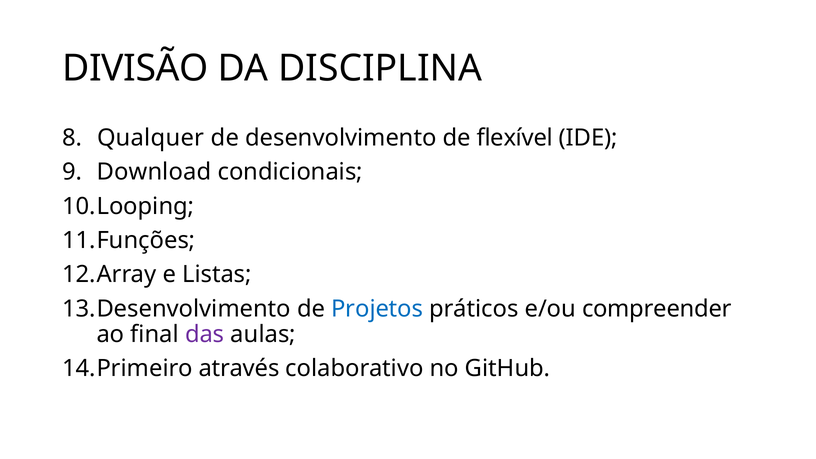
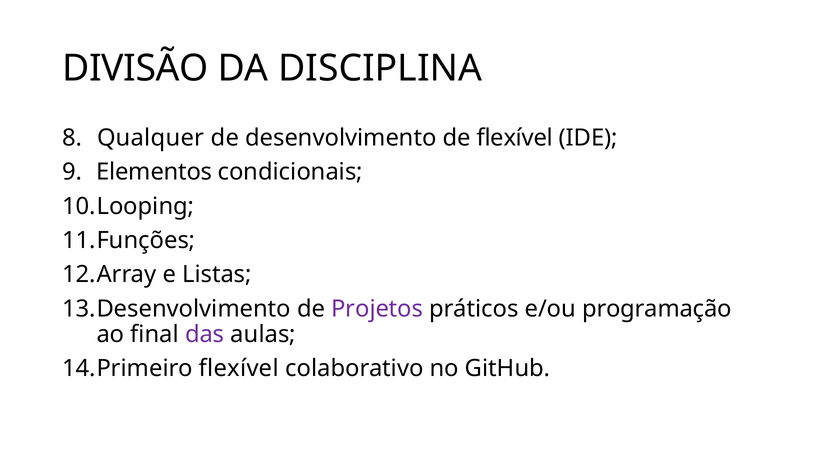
Download: Download -> Elementos (154, 172)
Projetos colour: blue -> purple (377, 309)
compreender: compreender -> programação (657, 309)
através: através -> flexível (239, 369)
